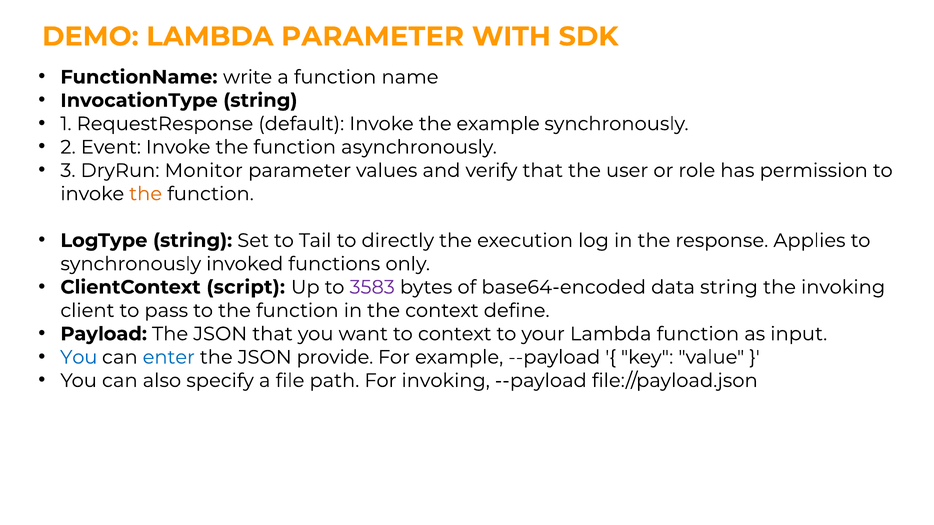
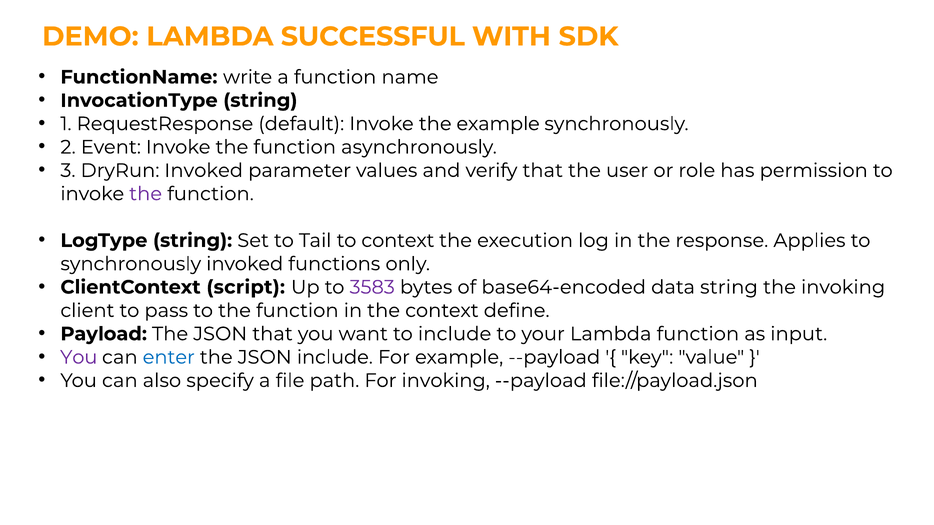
LAMBDA PARAMETER: PARAMETER -> SUCCESSFUL (373, 37)
DryRun Monitor: Monitor -> Invoked (204, 171)
the colour: orange -> purple (146, 194)
to directly: directly -> context (398, 241)
to context: context -> include (455, 334)
You colour: blue -> purple (79, 357)
JSON provide: provide -> include (335, 357)
